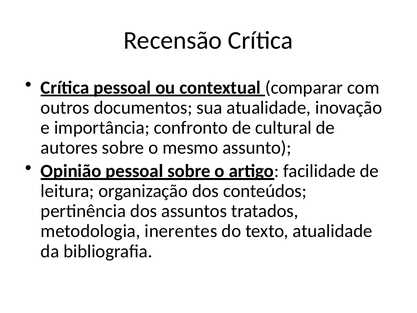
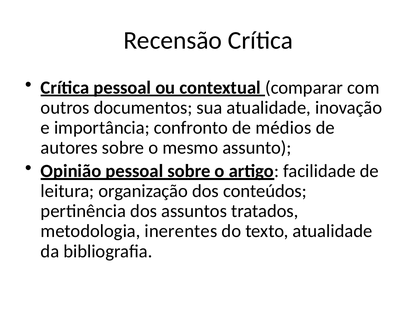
cultural: cultural -> médios (283, 128)
